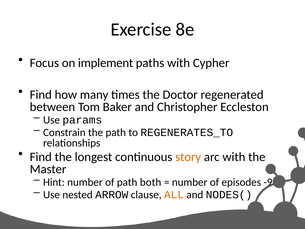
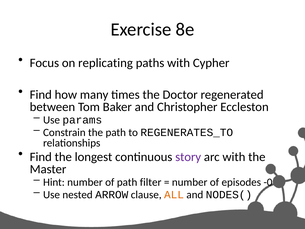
implement: implement -> replicating (106, 63)
story colour: orange -> purple (188, 157)
both: both -> filter (151, 182)
-9: -9 -> -0 (268, 182)
